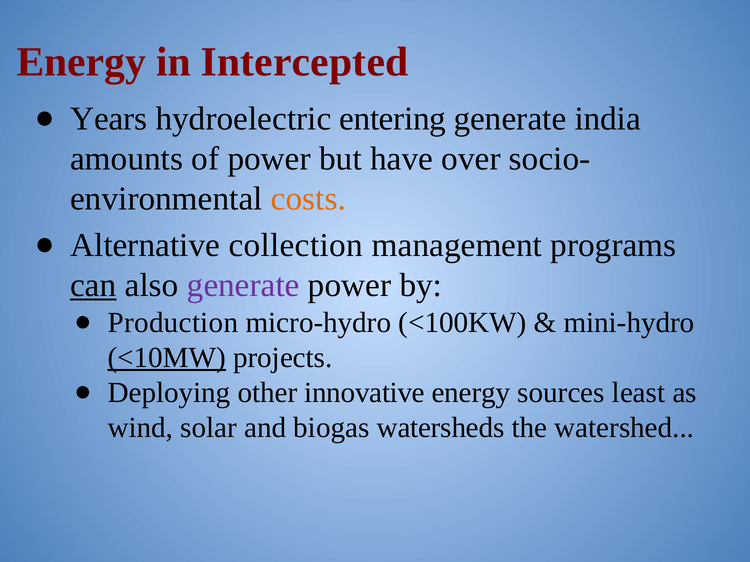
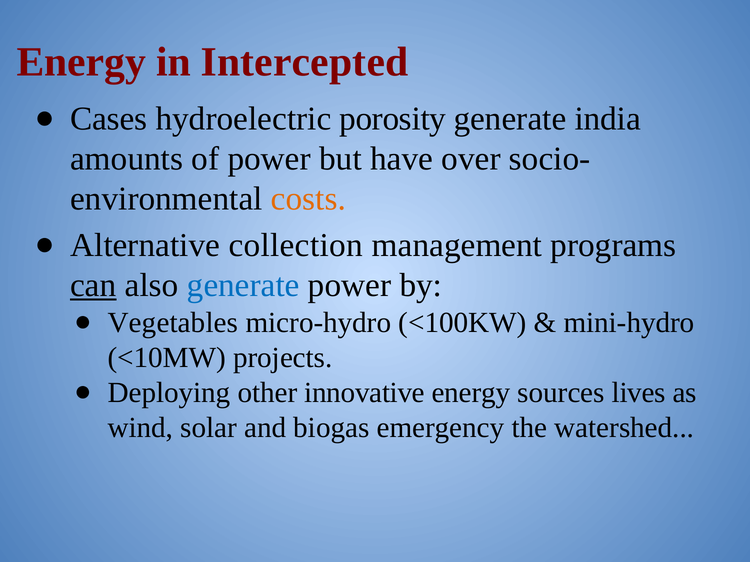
Years: Years -> Cases (109, 119)
entering: entering -> porosity (393, 119)
generate colour: purple -> blue (243, 286)
Production: Production -> Vegetables (173, 323)
<10MW underline: present -> none (167, 358)
least: least -> lives (639, 393)
watersheds: watersheds -> emergency (440, 428)
